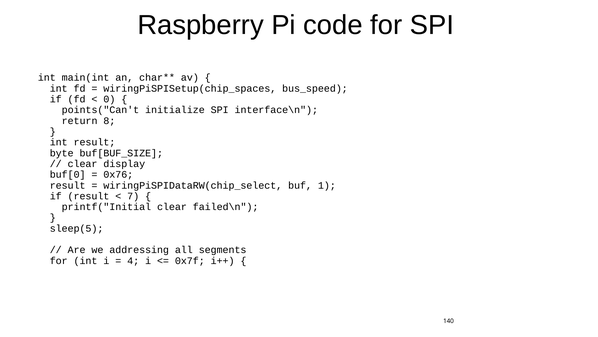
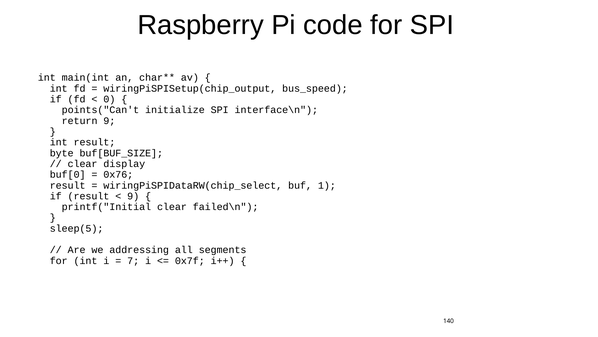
wiringPiSPISetup(chip_spaces: wiringPiSPISetup(chip_spaces -> wiringPiSPISetup(chip_output (190, 88)
return 8: 8 -> 9 (109, 121)
7: 7 -> 9 (133, 196)
4: 4 -> 7 (133, 260)
